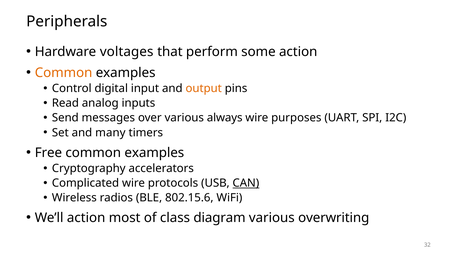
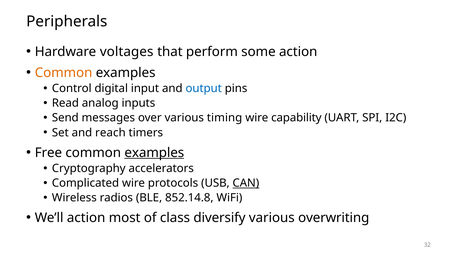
output colour: orange -> blue (204, 89)
always: always -> timing (225, 118)
purposes: purposes -> capability (296, 118)
many: many -> reach (110, 133)
examples underline: none -> present (154, 153)
802.15.6: 802.15.6 -> 852.14.8 (189, 198)
diagram: diagram -> diversify (220, 218)
